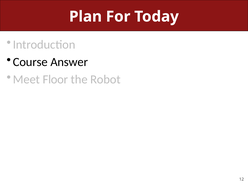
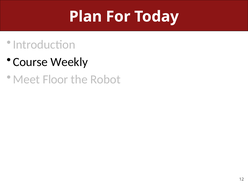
Answer: Answer -> Weekly (69, 62)
